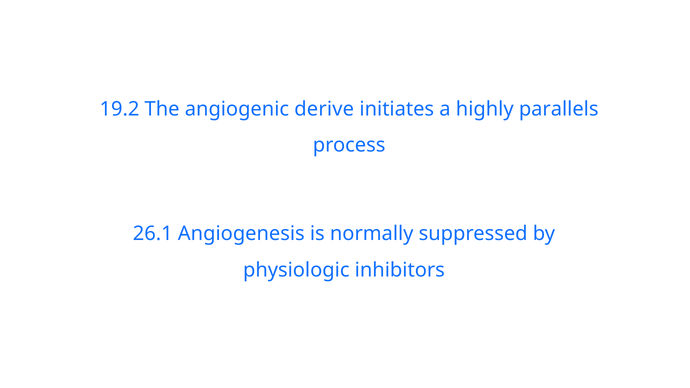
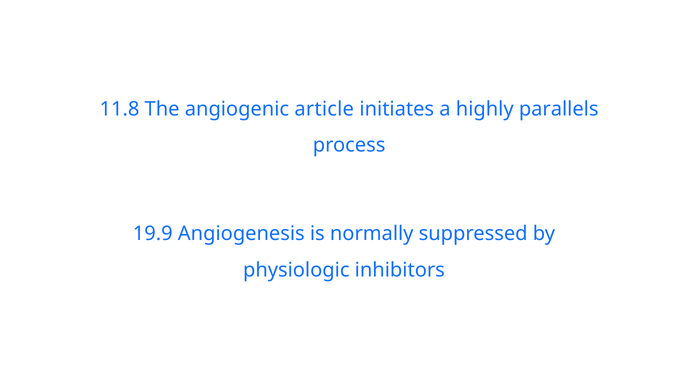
19.2: 19.2 -> 11.8 (120, 109)
derive: derive -> article (324, 109)
26.1: 26.1 -> 19.9 (153, 234)
